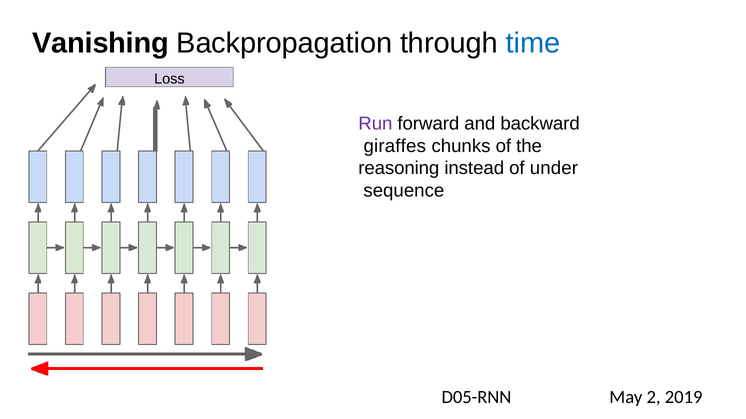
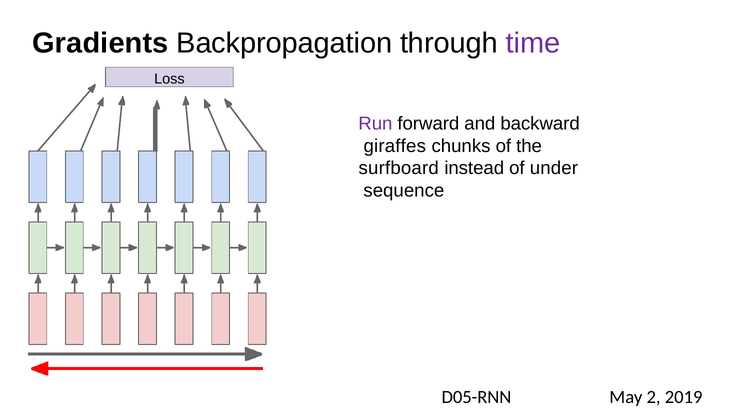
Vanishing: Vanishing -> Gradients (100, 43)
time colour: blue -> purple (533, 43)
reasoning: reasoning -> surfboard (399, 168)
